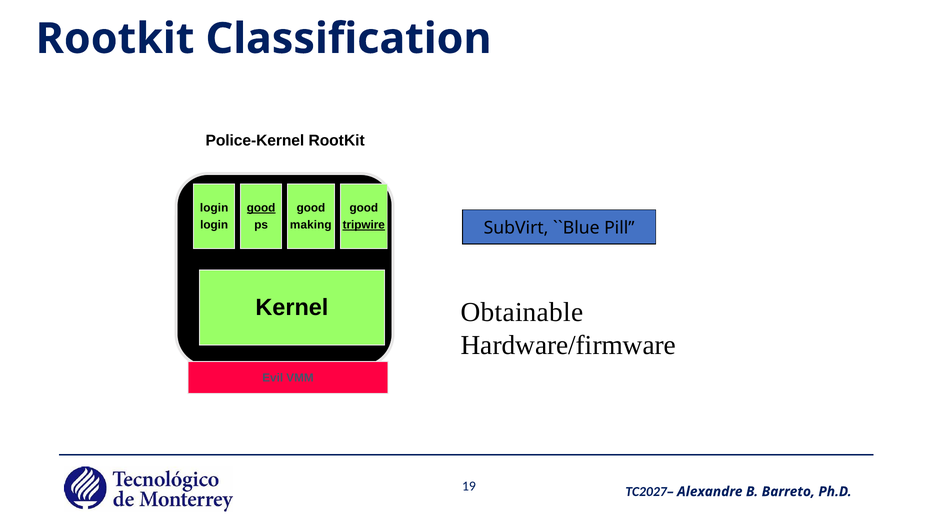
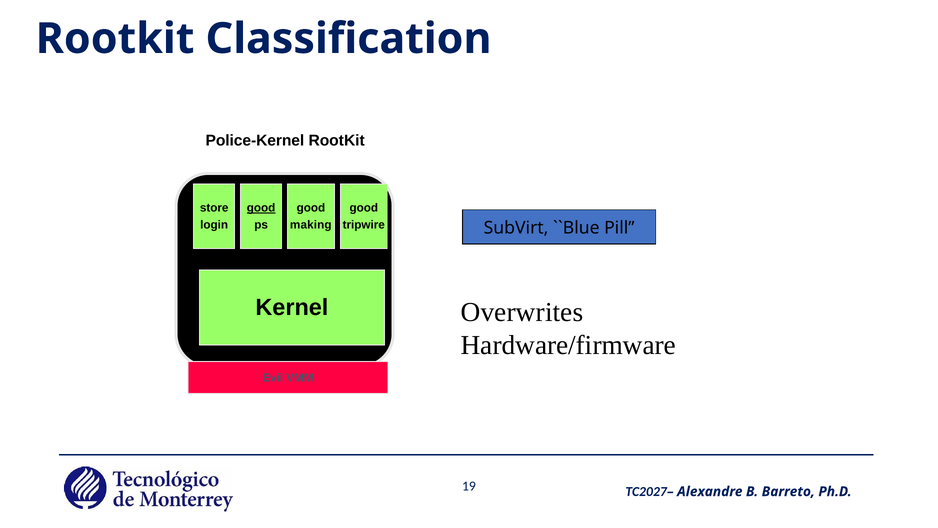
login: login -> store (214, 208)
tripwire underline: present -> none (364, 225)
Obtainable: Obtainable -> Overwrites (522, 312)
